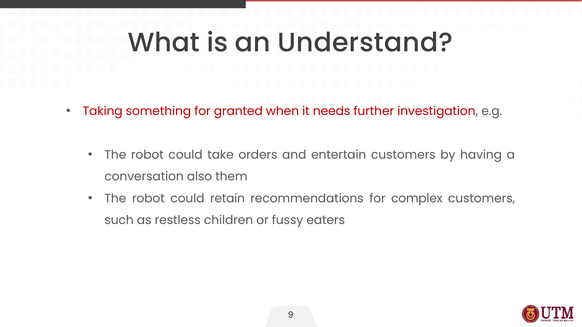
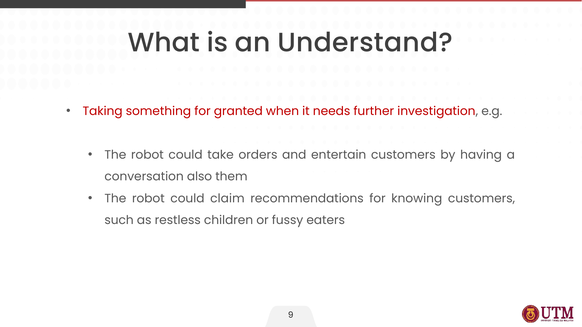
retain: retain -> claim (227, 199)
complex: complex -> knowing (417, 199)
